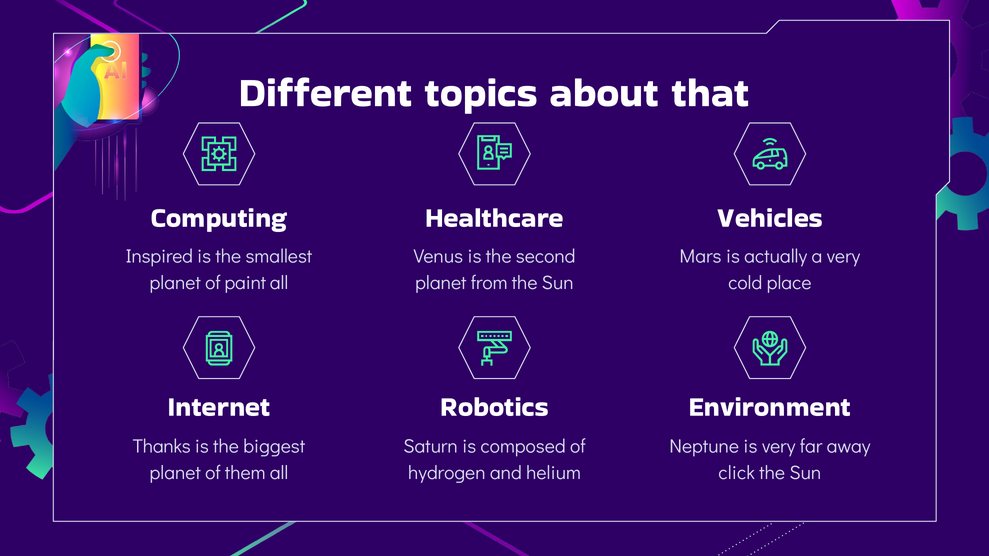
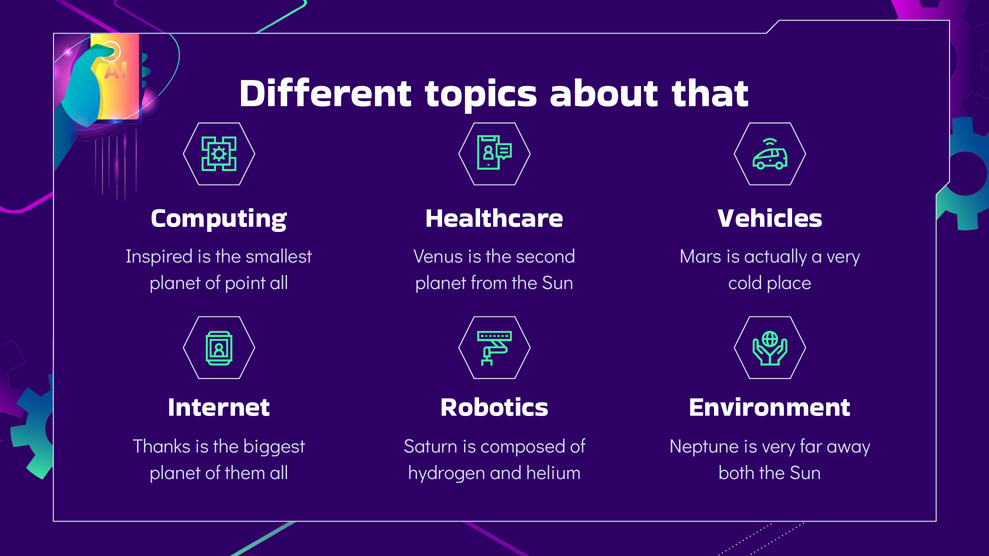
paint: paint -> point (245, 283)
click: click -> both (737, 473)
